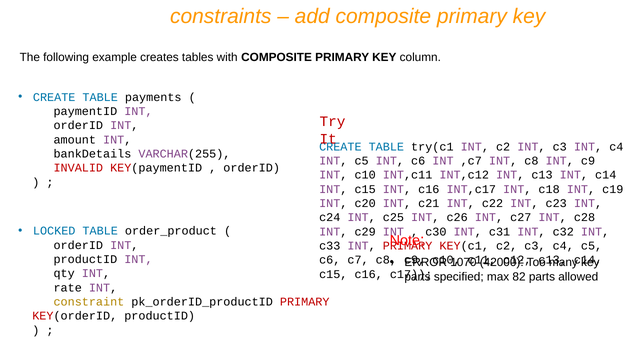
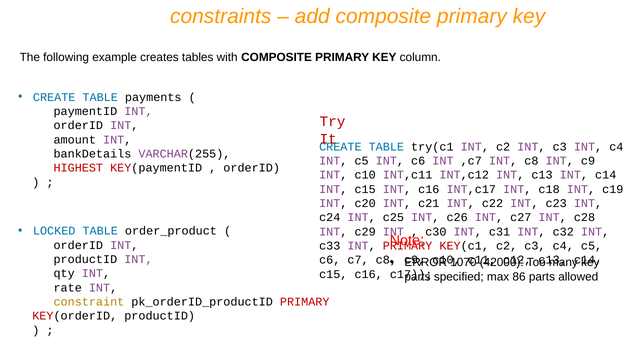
INVALID: INVALID -> HIGHEST (78, 168)
82: 82 -> 86 (519, 276)
